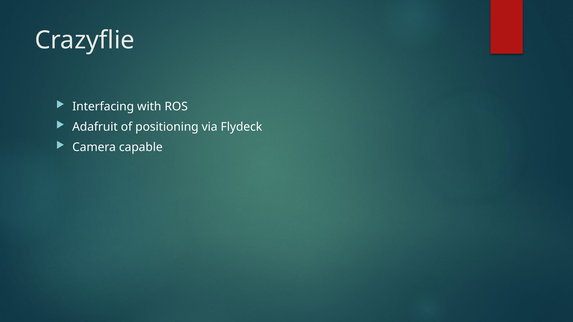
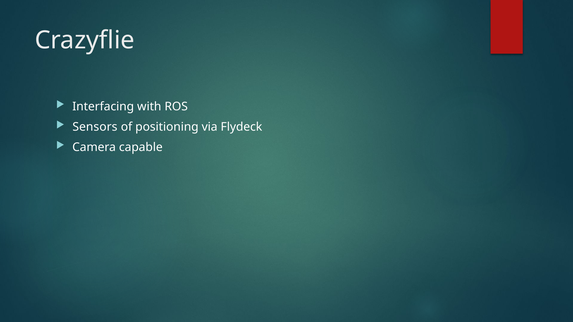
Adafruit: Adafruit -> Sensors (95, 127)
